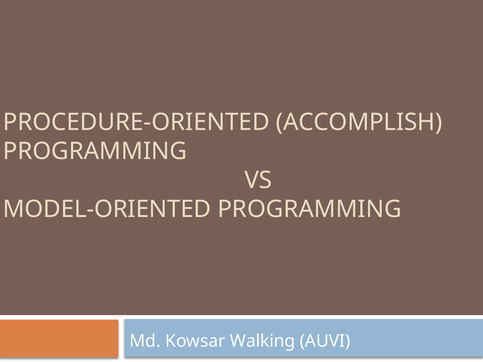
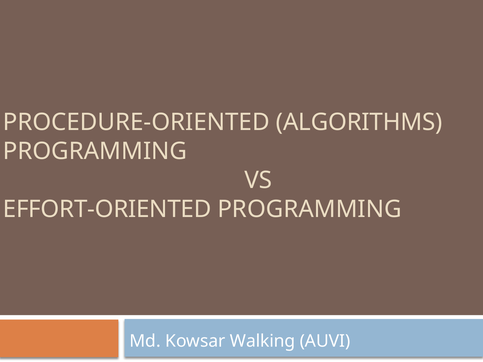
ACCOMPLISH: ACCOMPLISH -> ALGORITHMS (359, 122)
MODEL-ORIENTED: MODEL-ORIENTED -> EFFORT-ORIENTED (107, 209)
